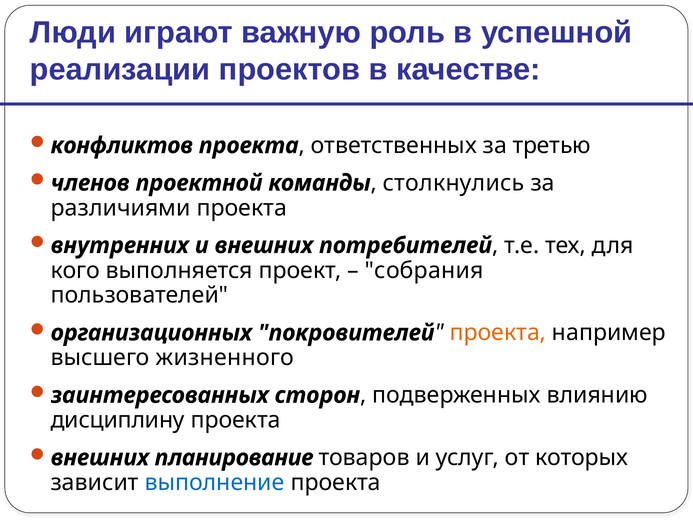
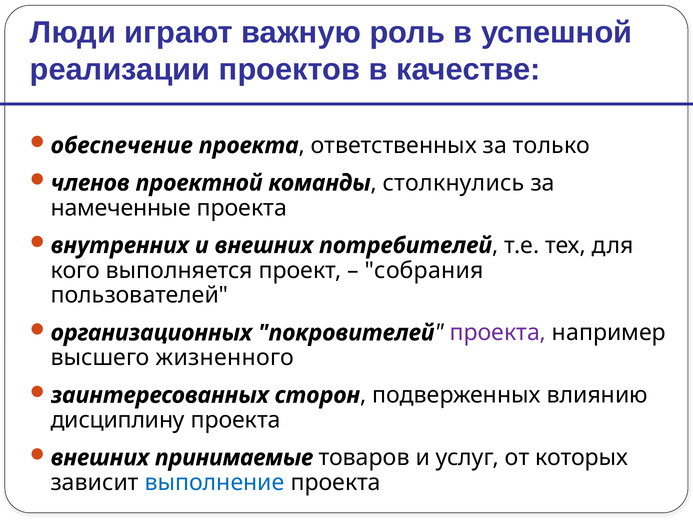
конфликтов: конфликтов -> обеспечение (122, 145)
третью: третью -> только (552, 145)
различиями: различиями -> намеченные (121, 208)
проекта colour: orange -> purple (498, 333)
планирование: планирование -> принимаемые (234, 457)
